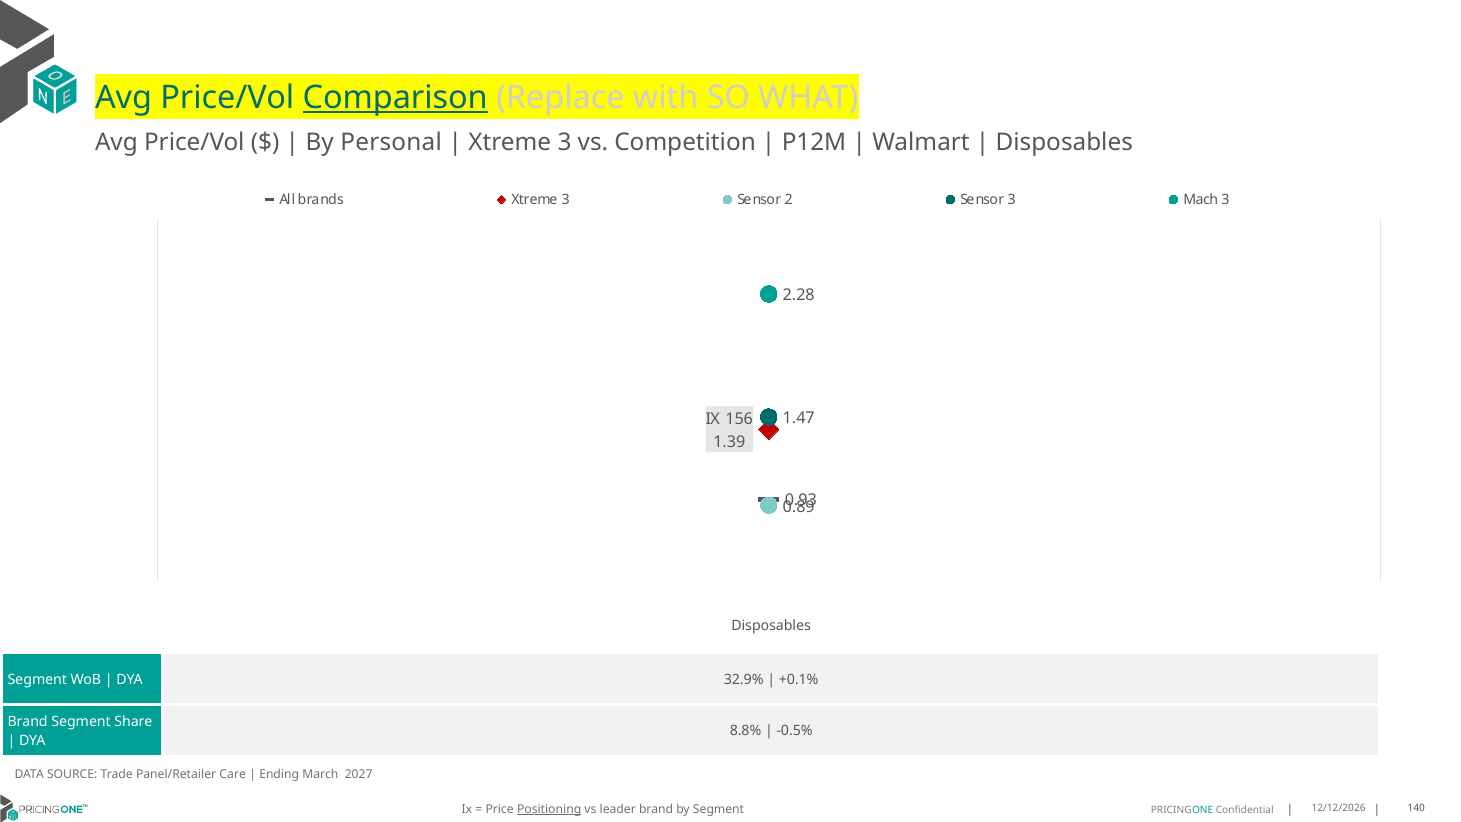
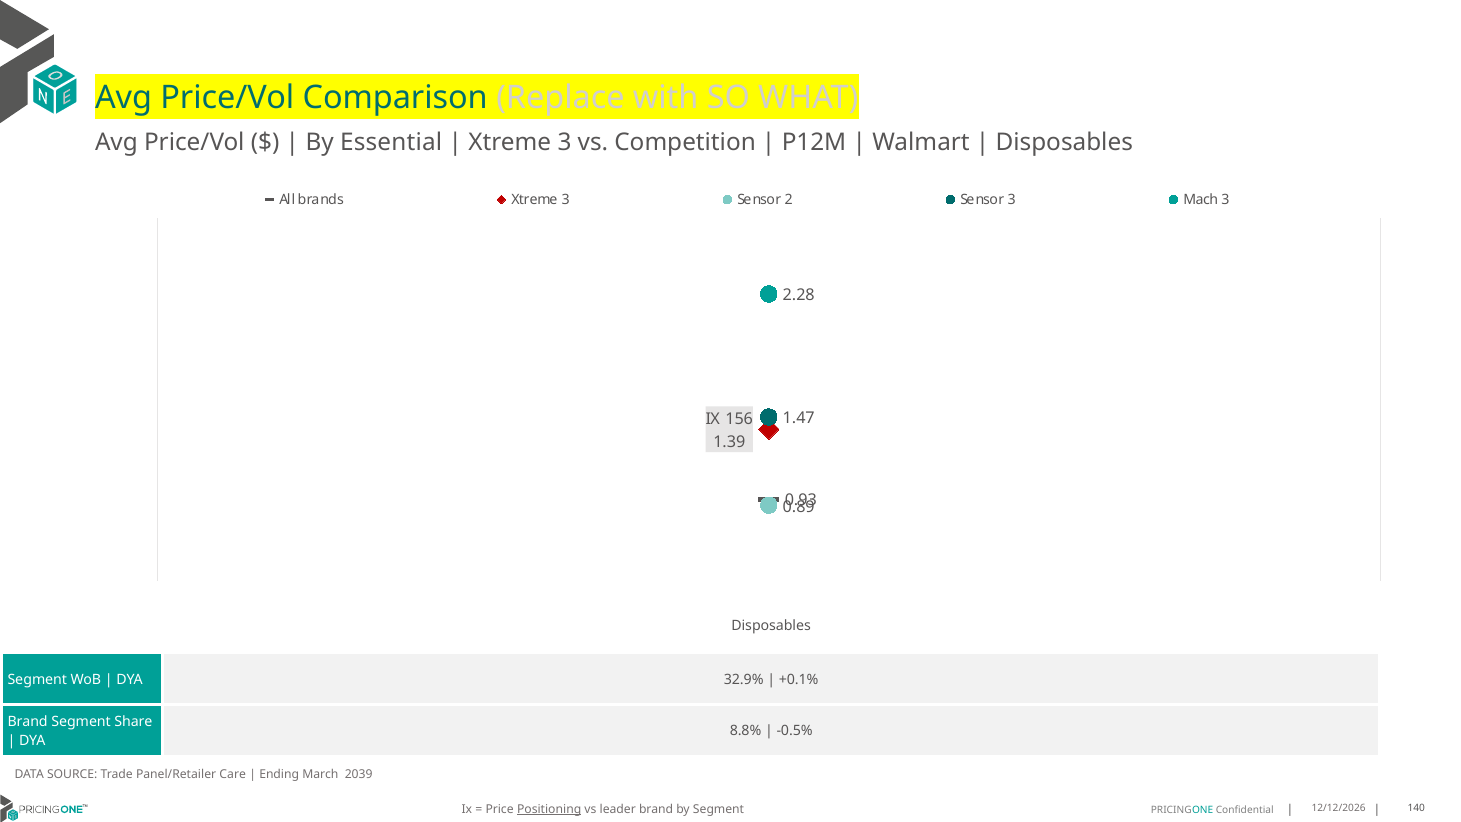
Comparison underline: present -> none (395, 98)
Personal: Personal -> Essential (391, 142)
2027: 2027 -> 2039 (359, 774)
